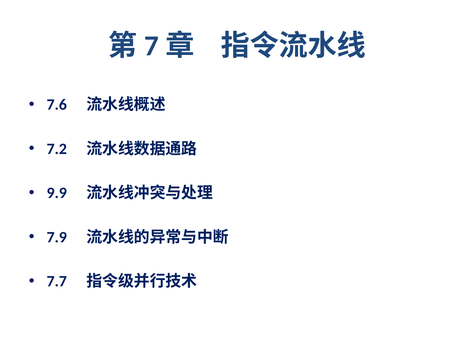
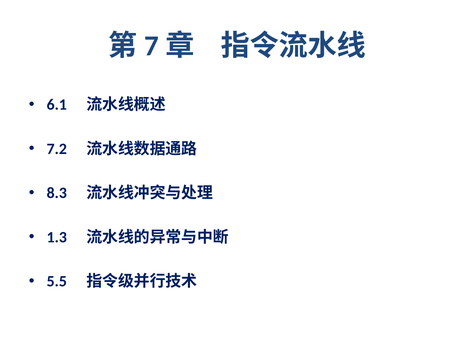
7.6: 7.6 -> 6.1 (57, 105)
9.9: 9.9 -> 8.3 (57, 193)
7.9: 7.9 -> 1.3 (57, 238)
7.7: 7.7 -> 5.5 (57, 282)
